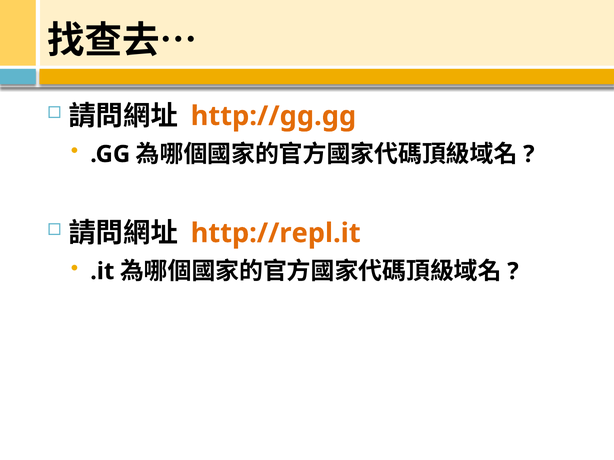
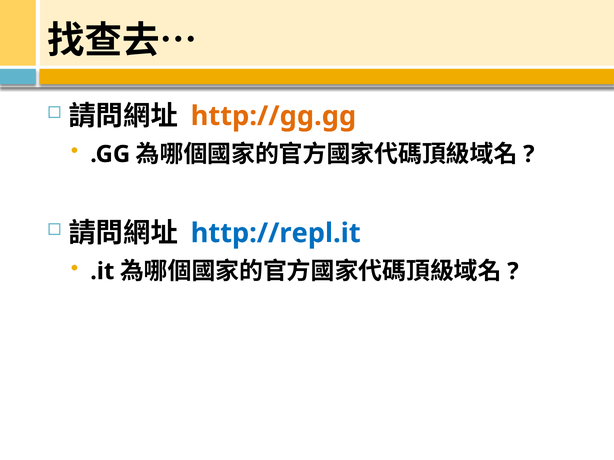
http://repl.it colour: orange -> blue (276, 233)
